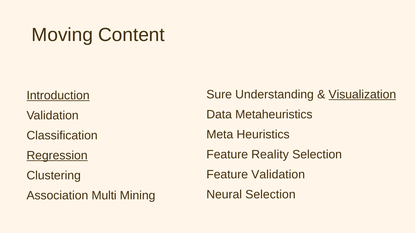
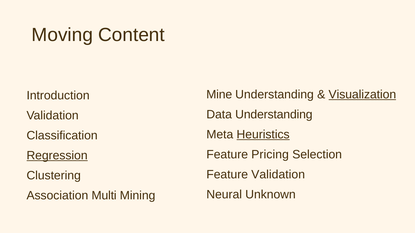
Sure: Sure -> Mine (219, 95)
Introduction underline: present -> none (58, 96)
Data Metaheuristics: Metaheuristics -> Understanding (274, 115)
Heuristics underline: none -> present (263, 135)
Reality: Reality -> Pricing (270, 155)
Neural Selection: Selection -> Unknown (271, 195)
